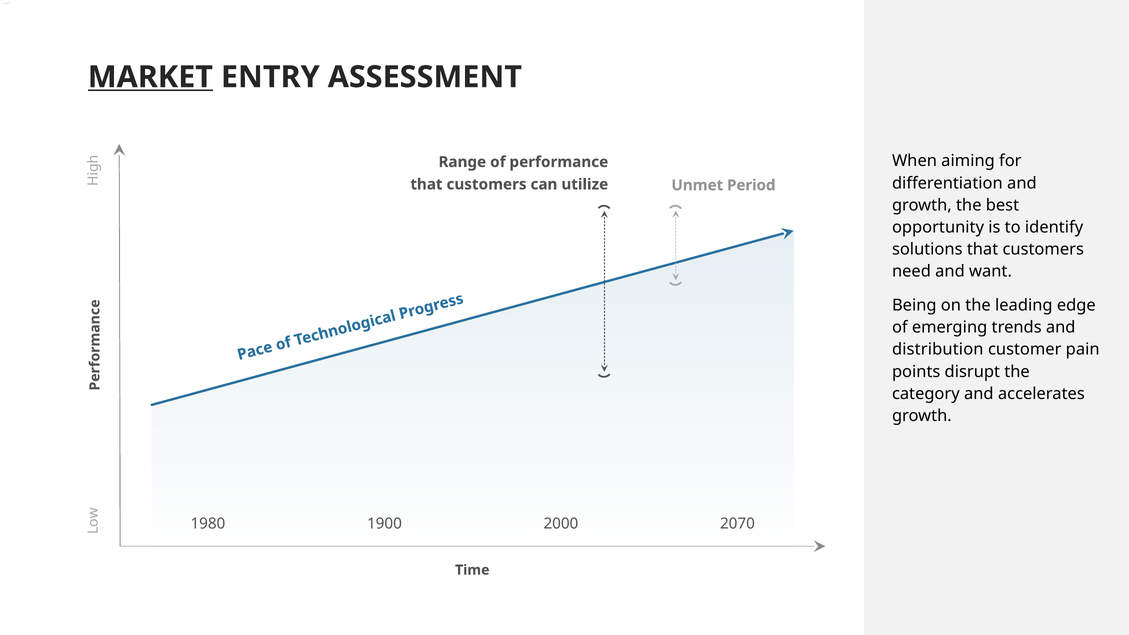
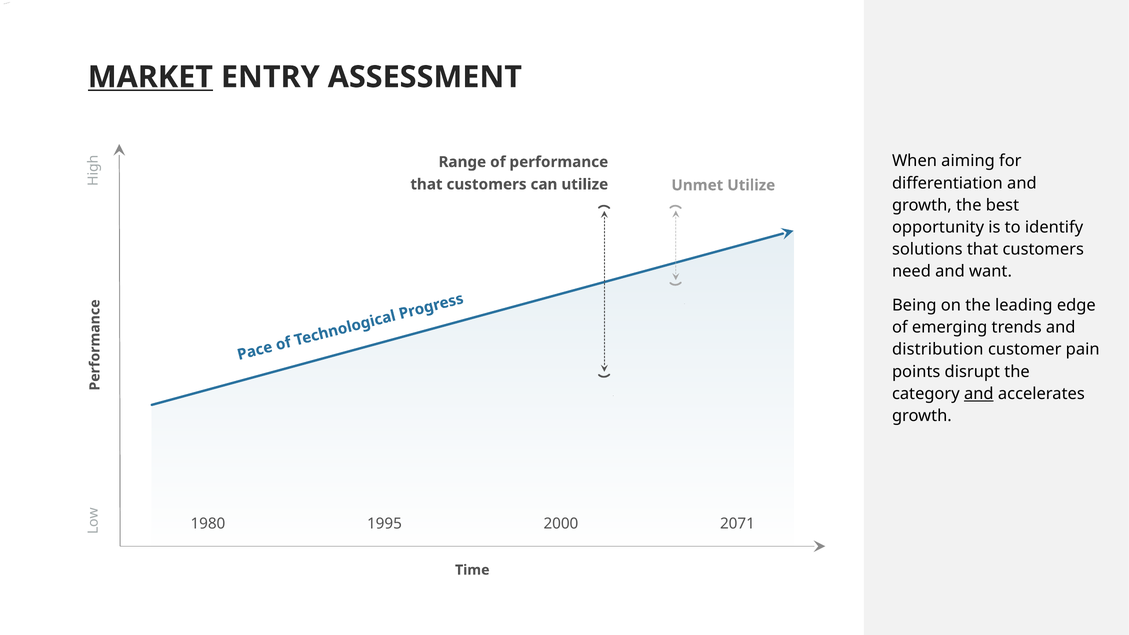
Unmet Period: Period -> Utilize (751, 185)
and underline: none -> present (979, 394)
1900: 1900 -> 1995 (384, 524)
2070: 2070 -> 2071 (737, 524)
